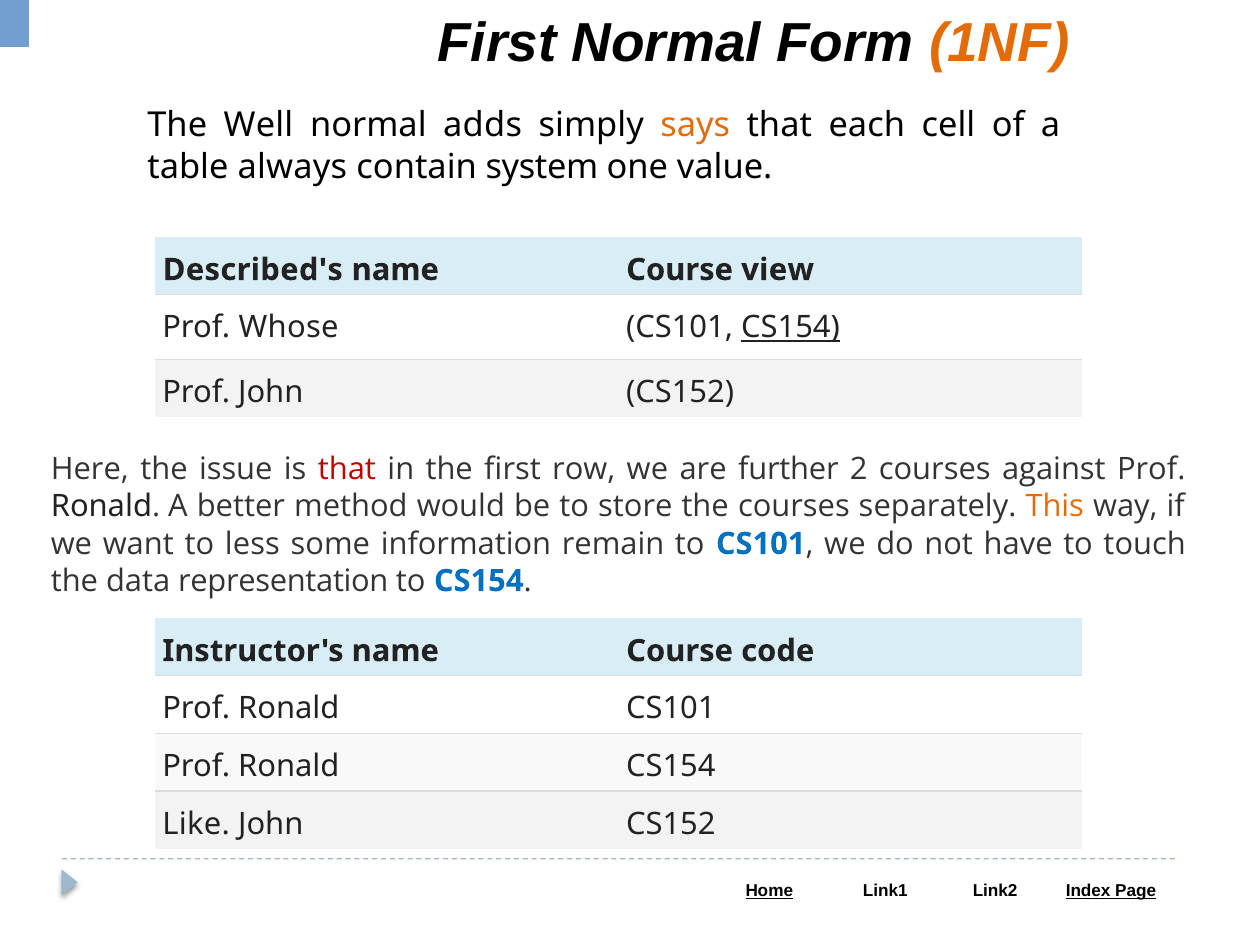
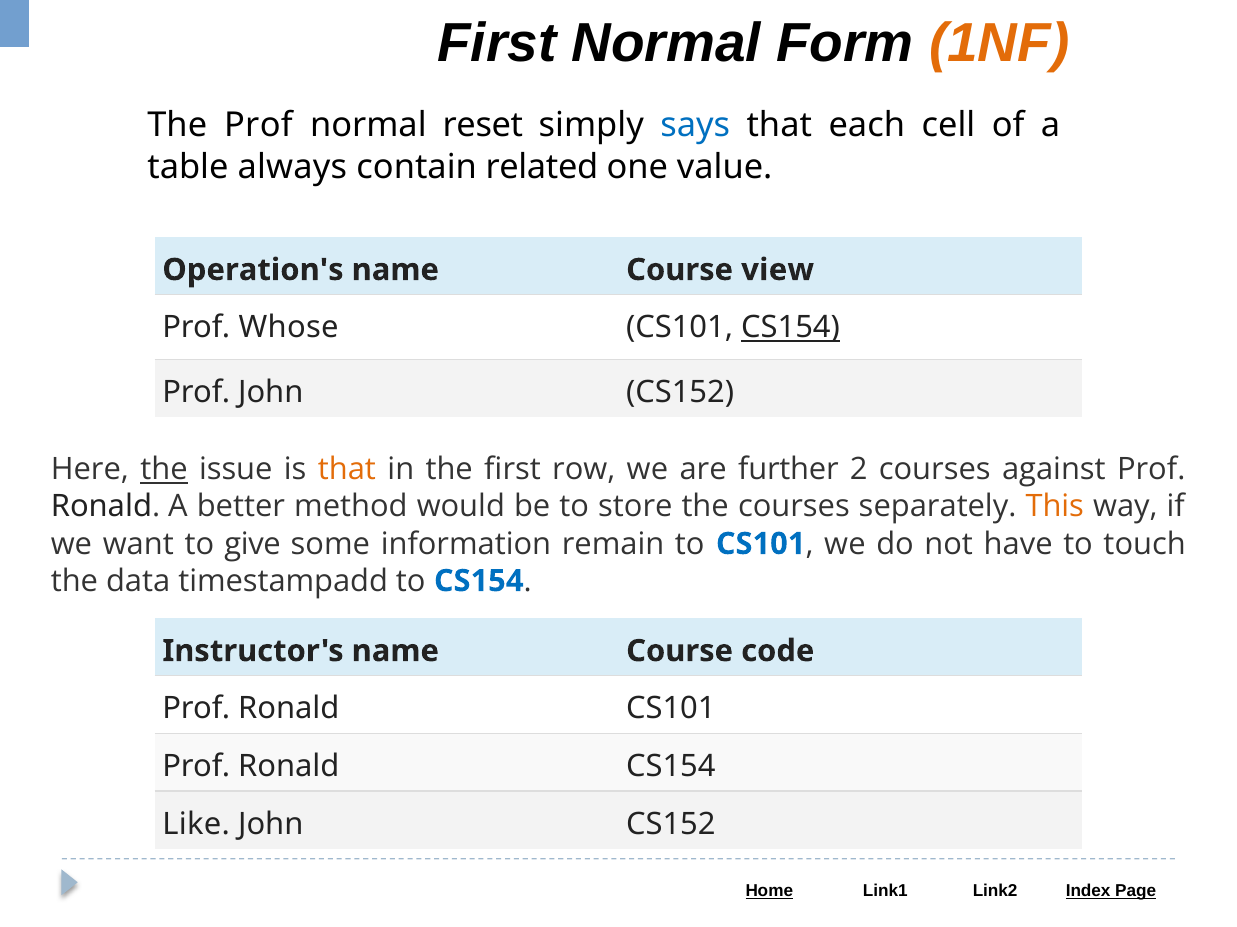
The Well: Well -> Prof (258, 126)
adds: adds -> reset (483, 126)
says colour: orange -> blue (695, 126)
system: system -> related (542, 167)
Described's: Described's -> Operation's (253, 270)
the underline: none -> present (164, 470)
that colour: red -> orange (347, 470)
less: less -> give (253, 544)
representation: representation -> timestampadd (283, 581)
